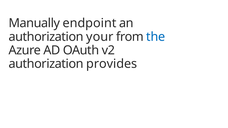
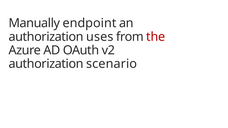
your: your -> uses (100, 37)
the colour: blue -> red (156, 37)
provides: provides -> scenario (112, 64)
